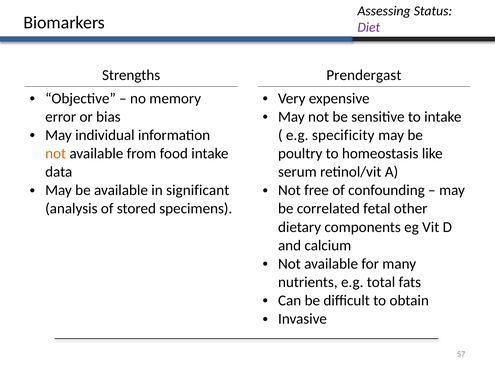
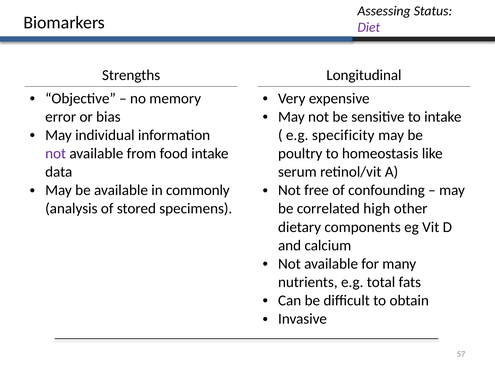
Prendergast: Prendergast -> Longitudinal (364, 75)
not colour: orange -> purple (56, 154)
significant: significant -> commonly (198, 190)
fetal: fetal -> high (377, 209)
